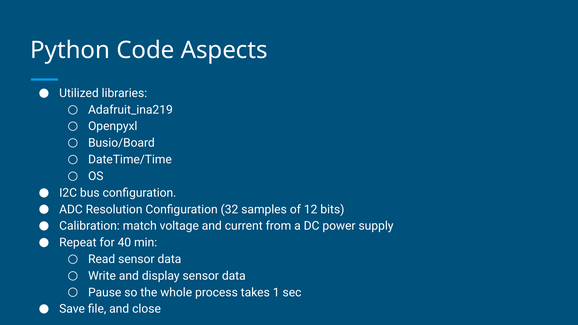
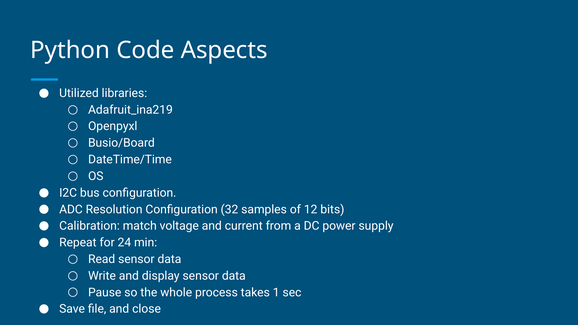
40: 40 -> 24 (124, 243)
